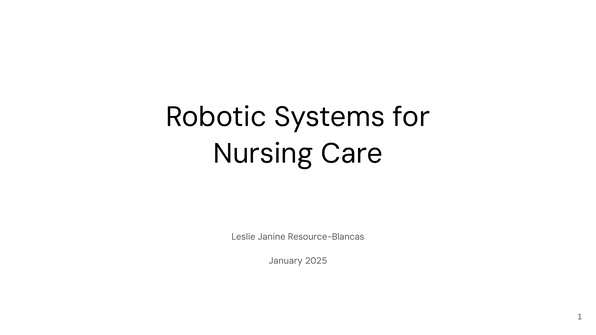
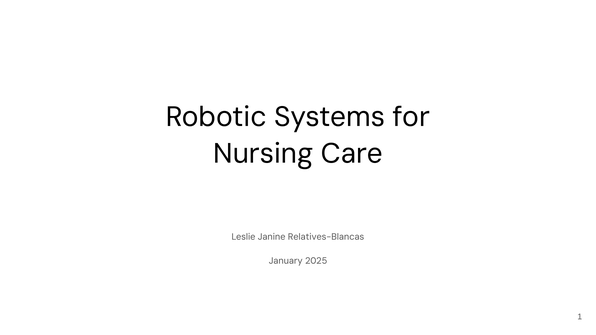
Resource-Blancas: Resource-Blancas -> Relatives-Blancas (326, 237)
